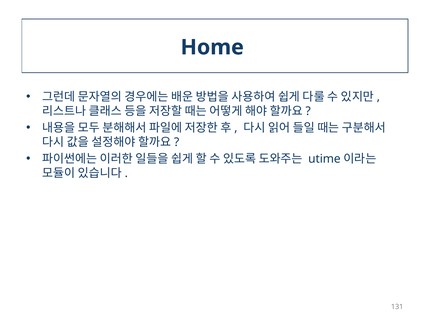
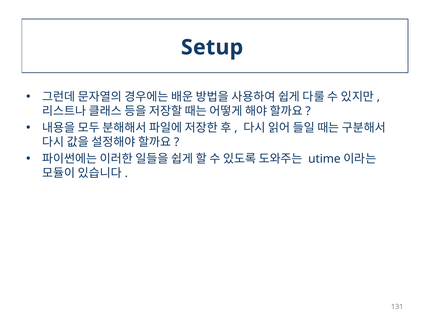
Home: Home -> Setup (212, 47)
